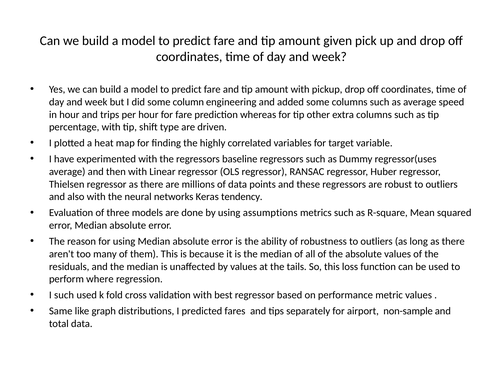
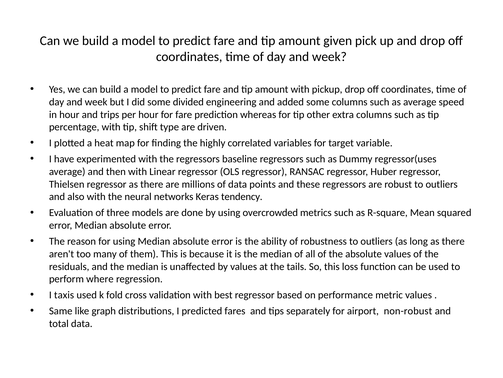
column: column -> divided (188, 102)
assumptions: assumptions -> overcrowded (270, 212)
I such: such -> taxis (64, 295)
non-sample: non-sample -> non-robust (408, 310)
